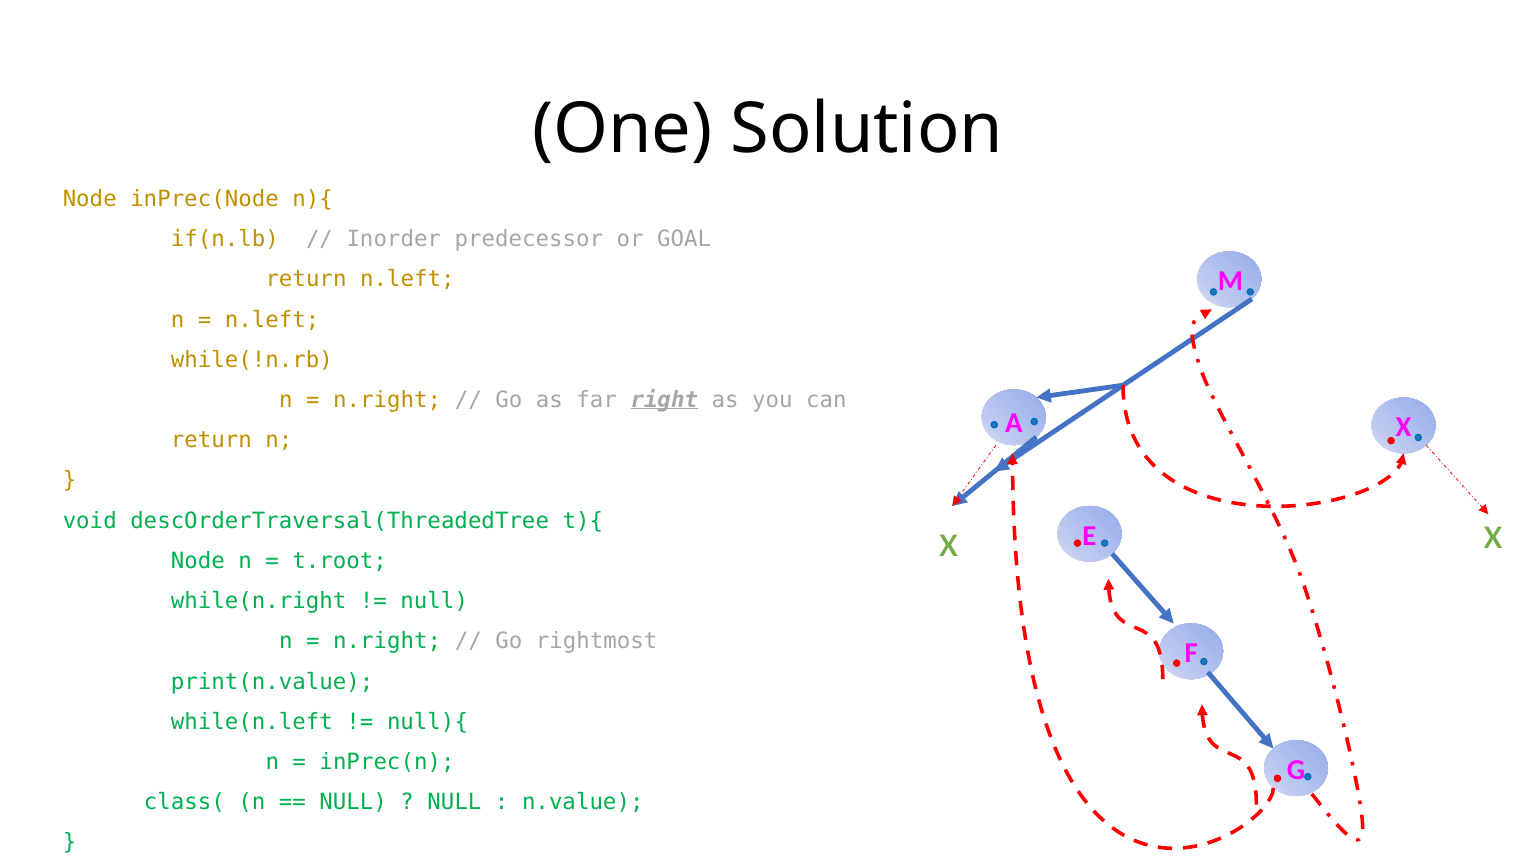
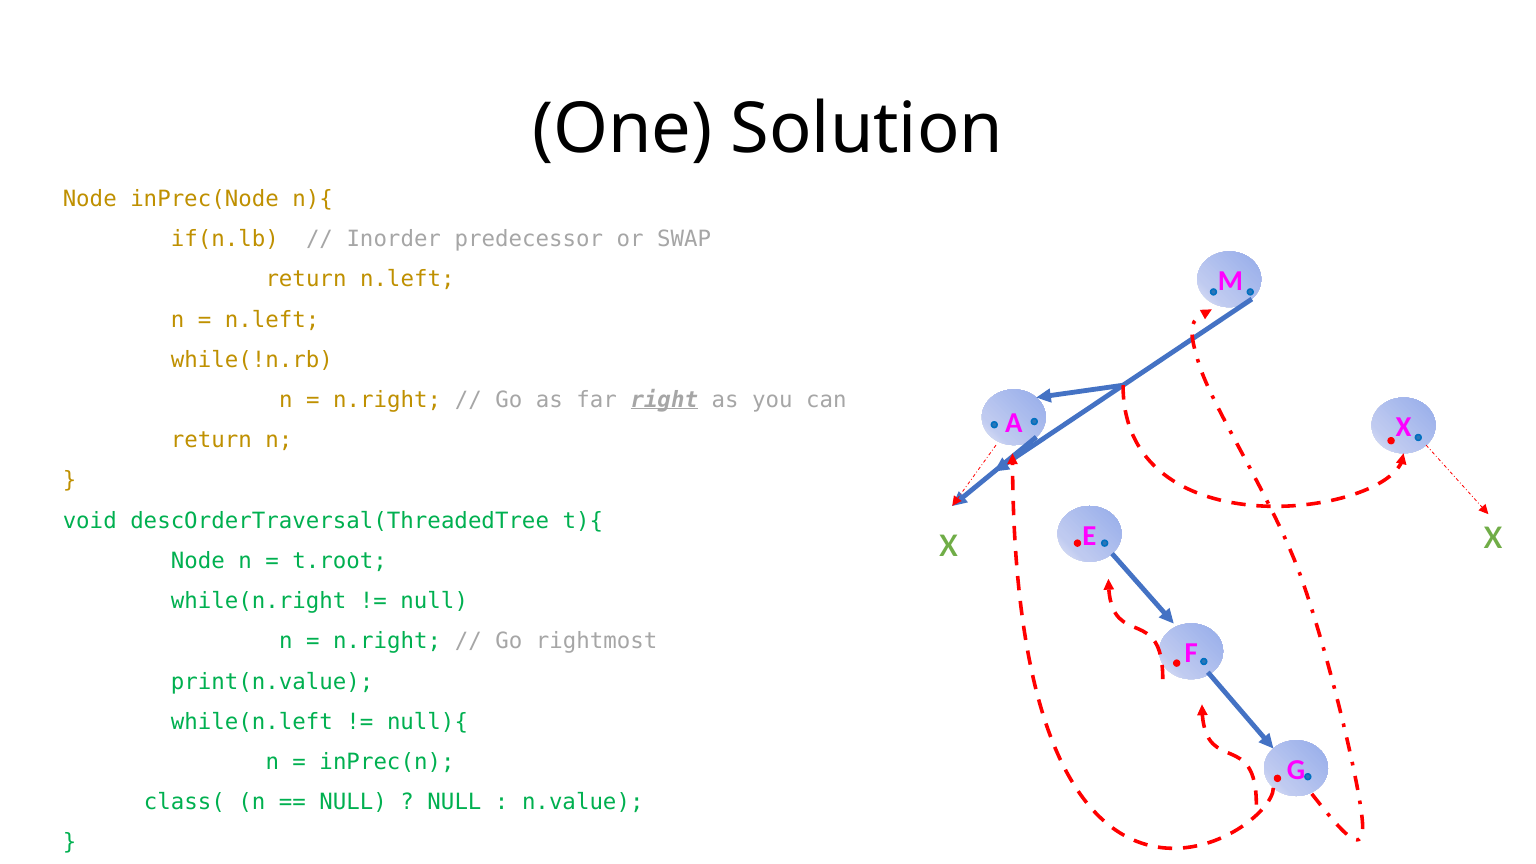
GOAL: GOAL -> SWAP (684, 239)
